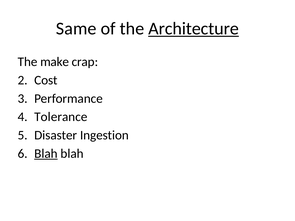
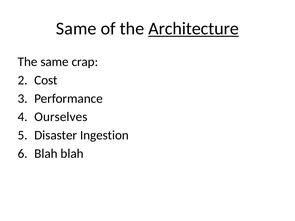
The make: make -> same (55, 62)
Tolerance: Tolerance -> Ourselves (61, 117)
Blah underline: present -> none (46, 154)
